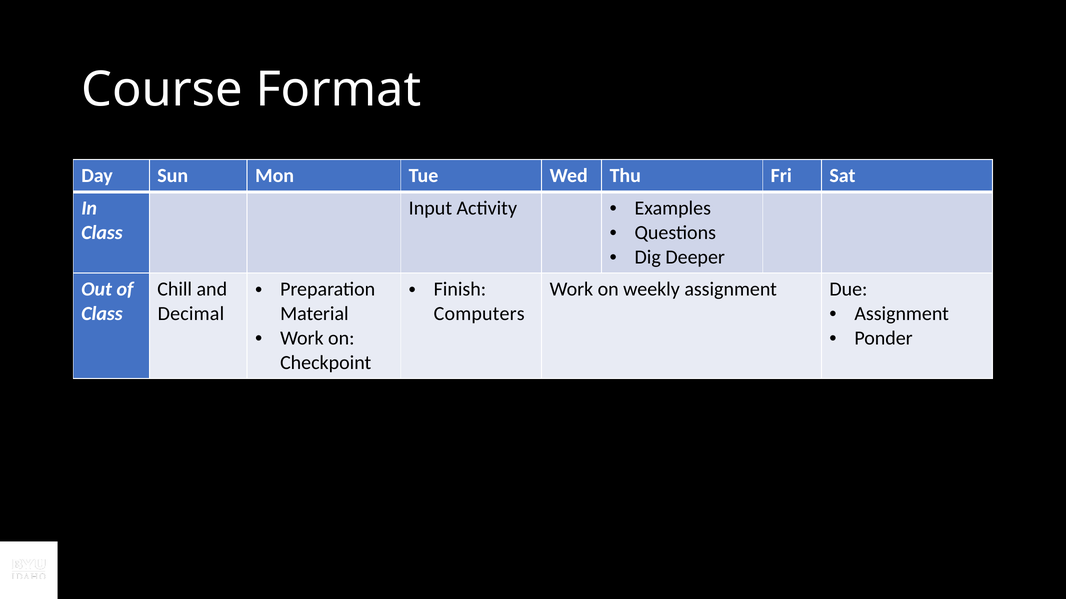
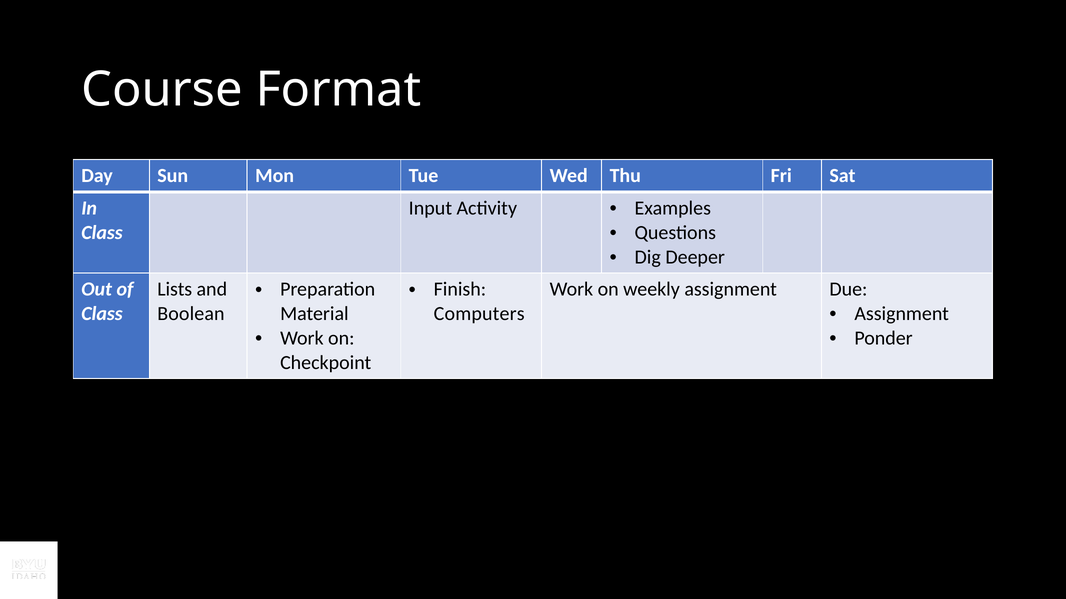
Chill: Chill -> Lists (175, 290)
Decimal: Decimal -> Boolean (191, 314)
